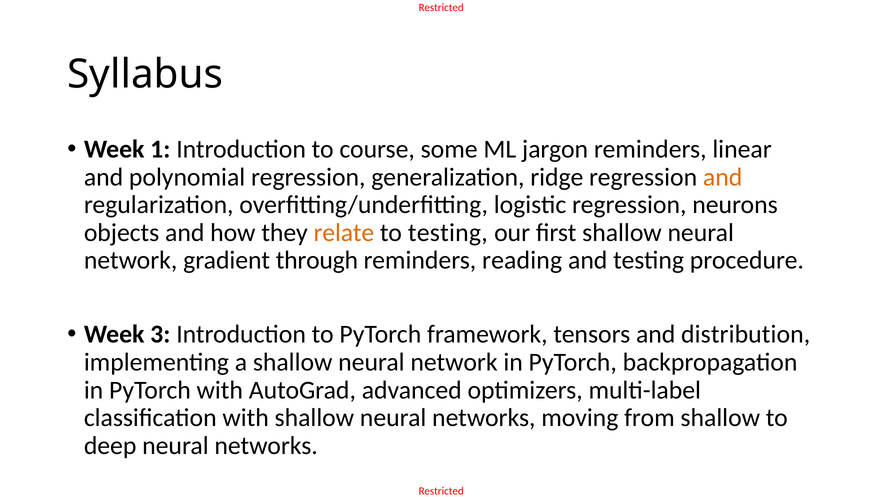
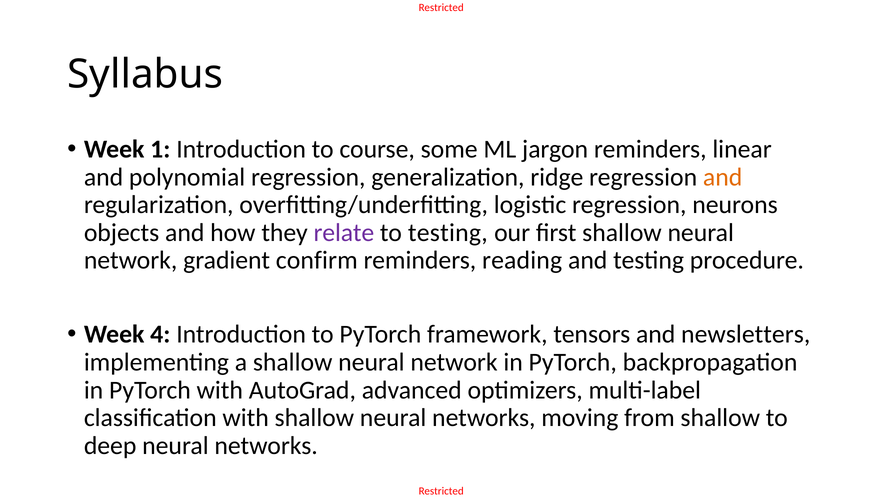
relate colour: orange -> purple (344, 233)
through: through -> confirm (317, 260)
3: 3 -> 4 (160, 334)
distribution: distribution -> newsletters (746, 334)
